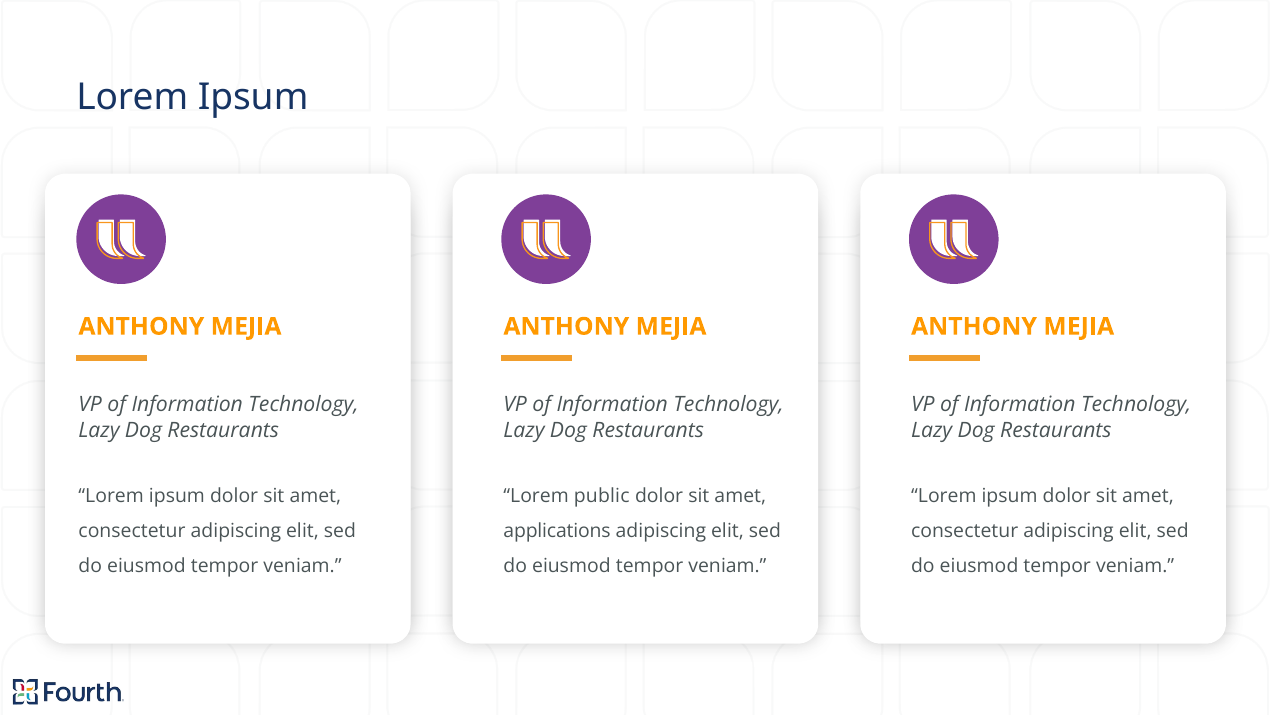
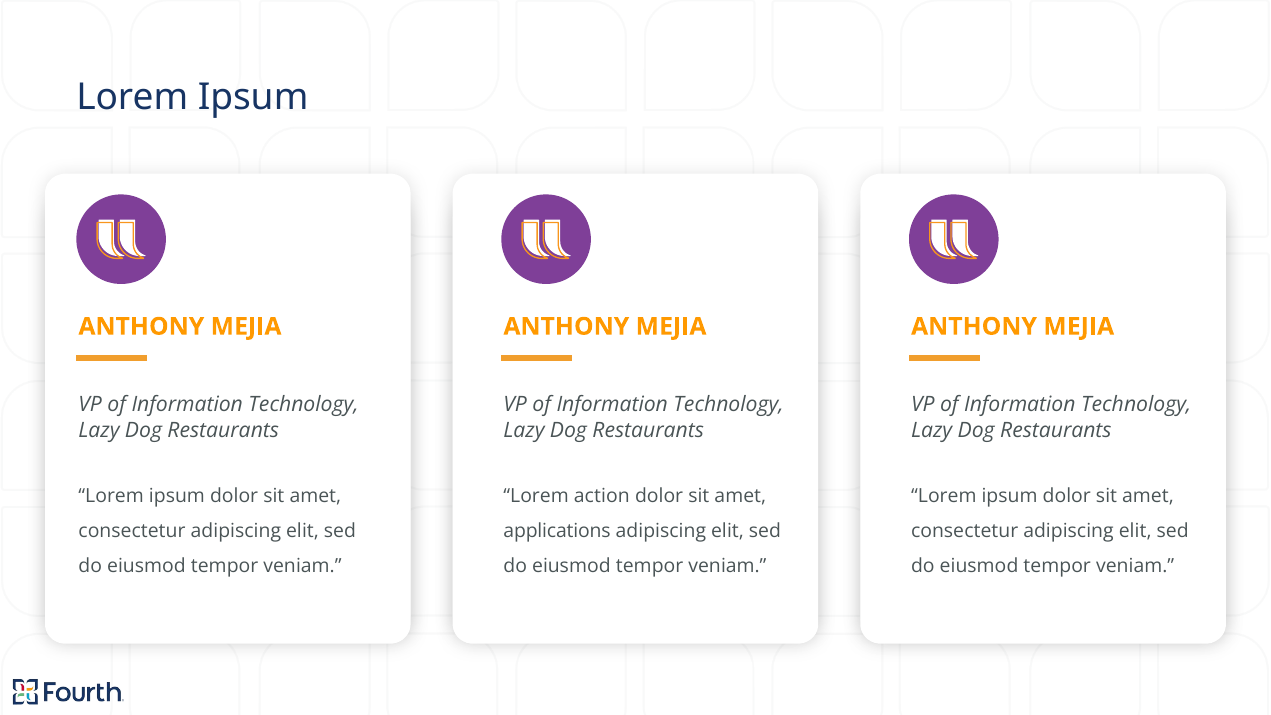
public: public -> action (602, 496)
